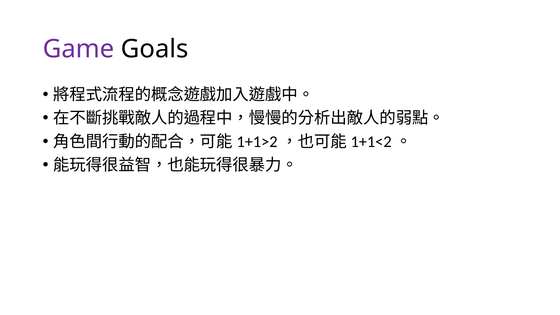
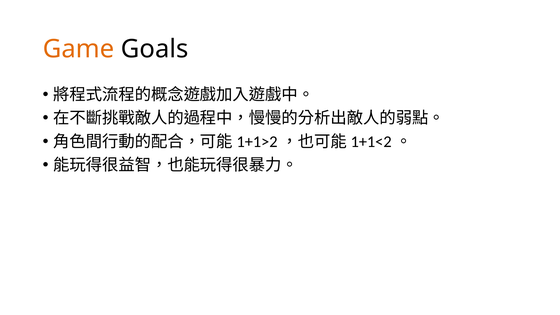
Game colour: purple -> orange (78, 49)
